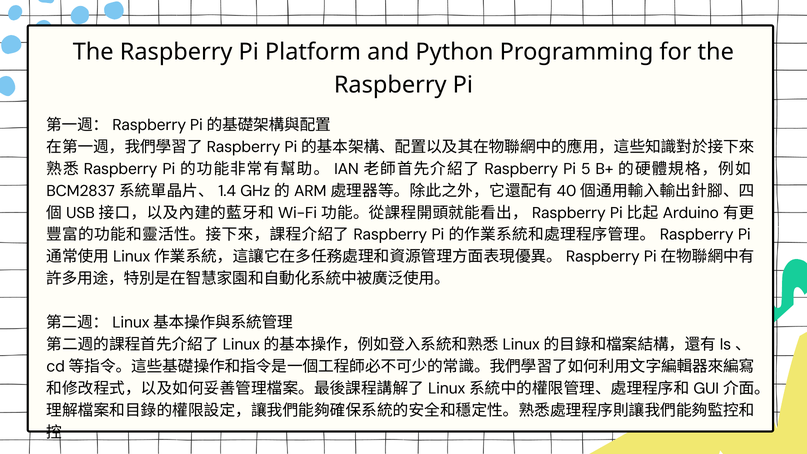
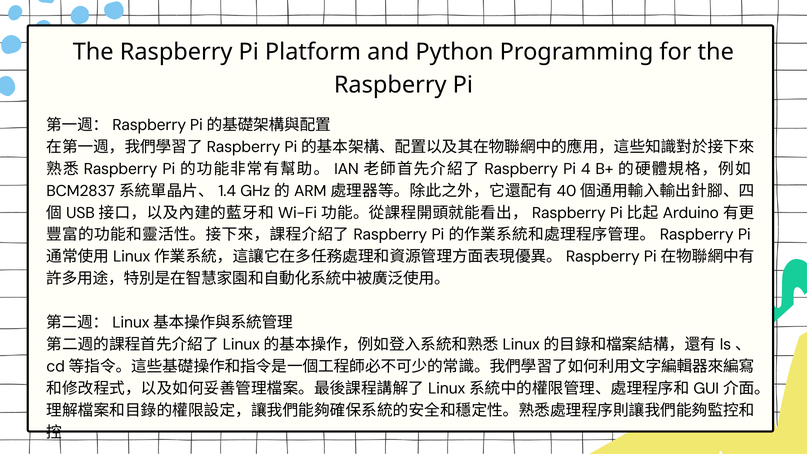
5: 5 -> 4 (586, 169)
